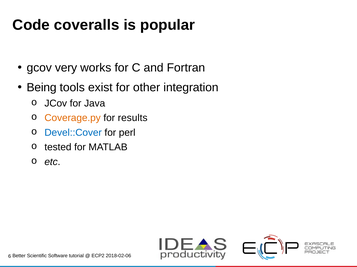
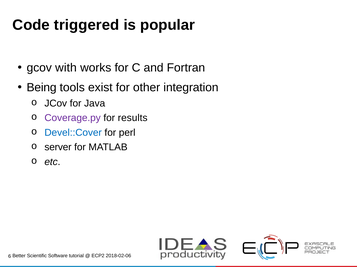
coveralls: coveralls -> triggered (87, 25)
very: very -> with (66, 68)
Coverage.py colour: orange -> purple (73, 118)
tested: tested -> server (58, 148)
